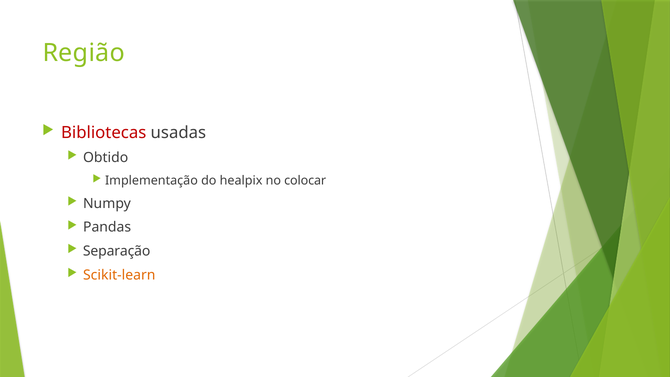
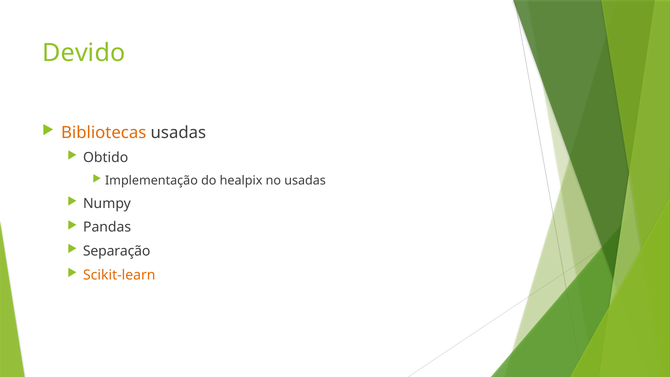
Região: Região -> Devido (84, 53)
Bibliotecas colour: red -> orange (104, 132)
no colocar: colocar -> usadas (305, 181)
